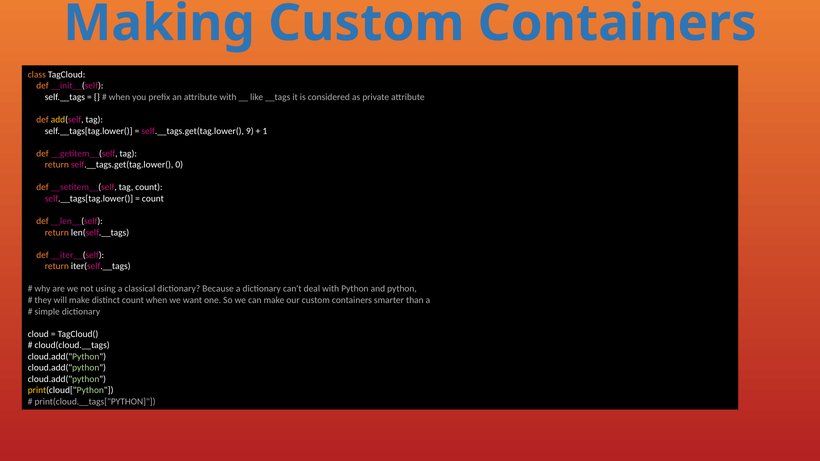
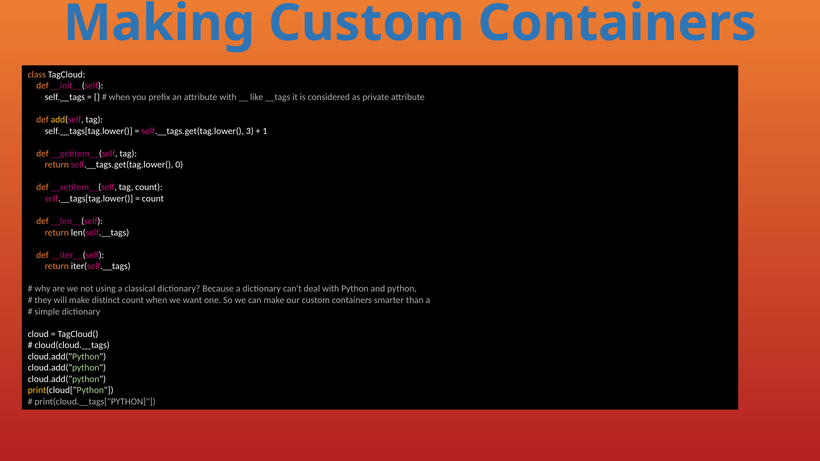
9: 9 -> 3 (250, 131)
